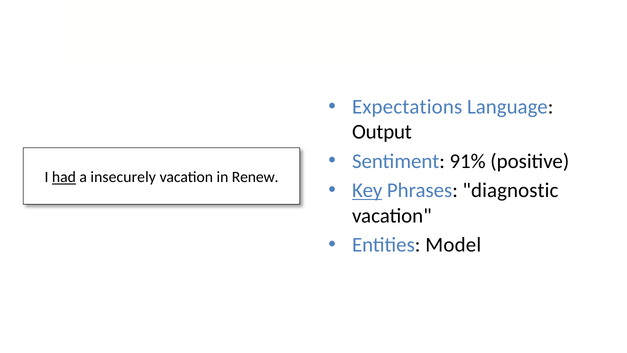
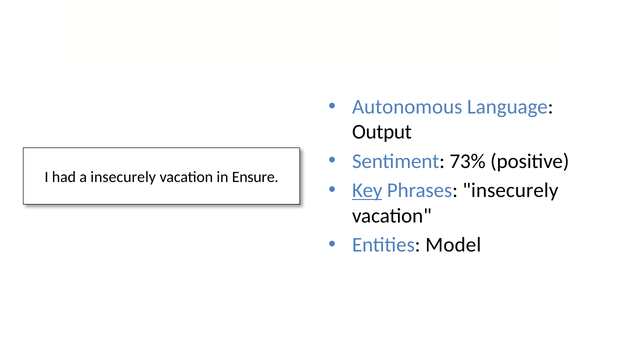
Expectations: Expectations -> Autonomous (407, 107)
91%: 91% -> 73% (468, 161)
had underline: present -> none (64, 177)
Renew: Renew -> Ensure (255, 177)
Phrases diagnostic: diagnostic -> insecurely (510, 190)
